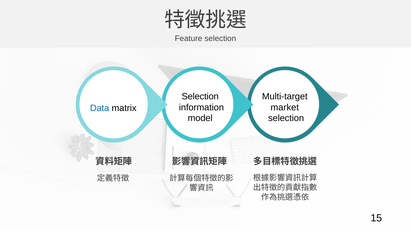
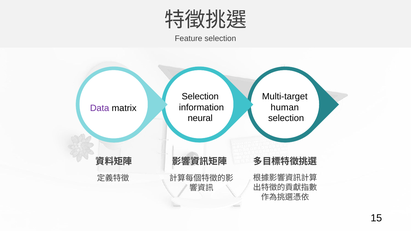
market: market -> human (285, 107)
Data colour: blue -> purple (100, 108)
model: model -> neural (200, 118)
